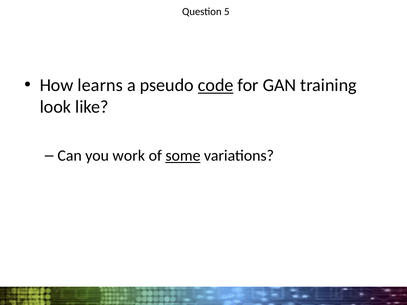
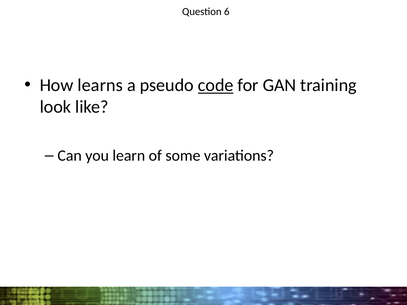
5: 5 -> 6 (227, 12)
work: work -> learn (129, 156)
some underline: present -> none (183, 156)
